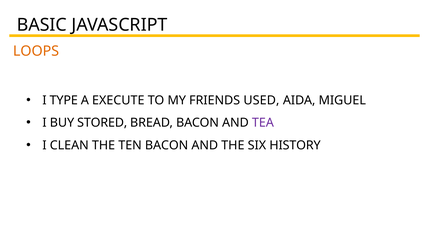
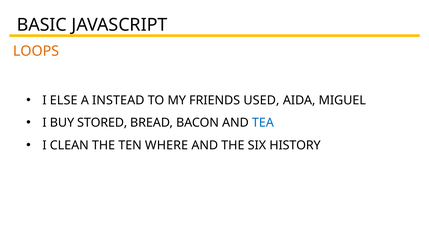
TYPE: TYPE -> ELSE (64, 100)
EXECUTE: EXECUTE -> INSTEAD (118, 100)
TEA colour: purple -> blue (263, 123)
TEN BACON: BACON -> WHERE (167, 145)
